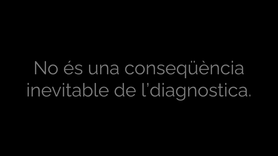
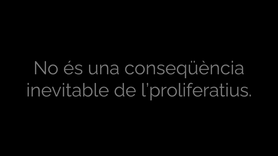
l’diagnostica: l’diagnostica -> l’proliferatius (196, 91)
